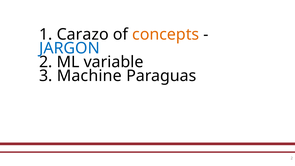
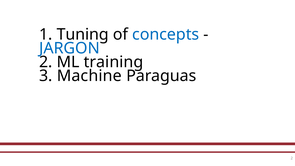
Carazo: Carazo -> Tuning (83, 34)
concepts colour: orange -> blue (166, 34)
variable: variable -> training (113, 62)
